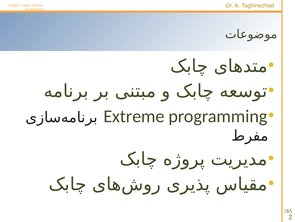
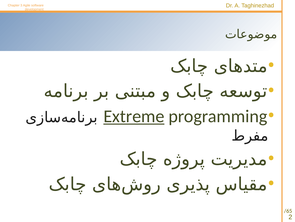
Extreme underline: none -> present (134, 116)
